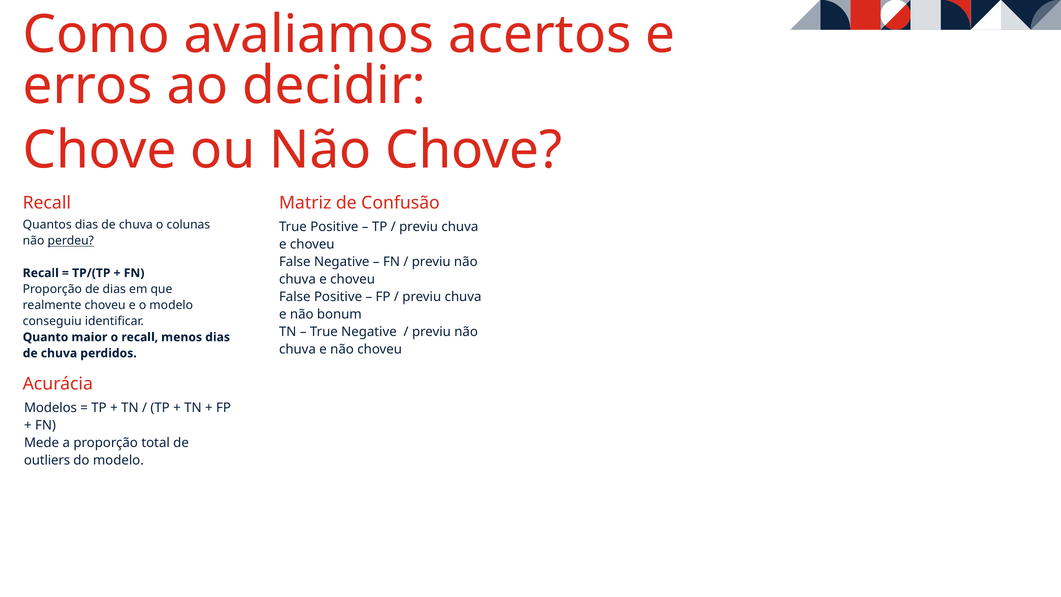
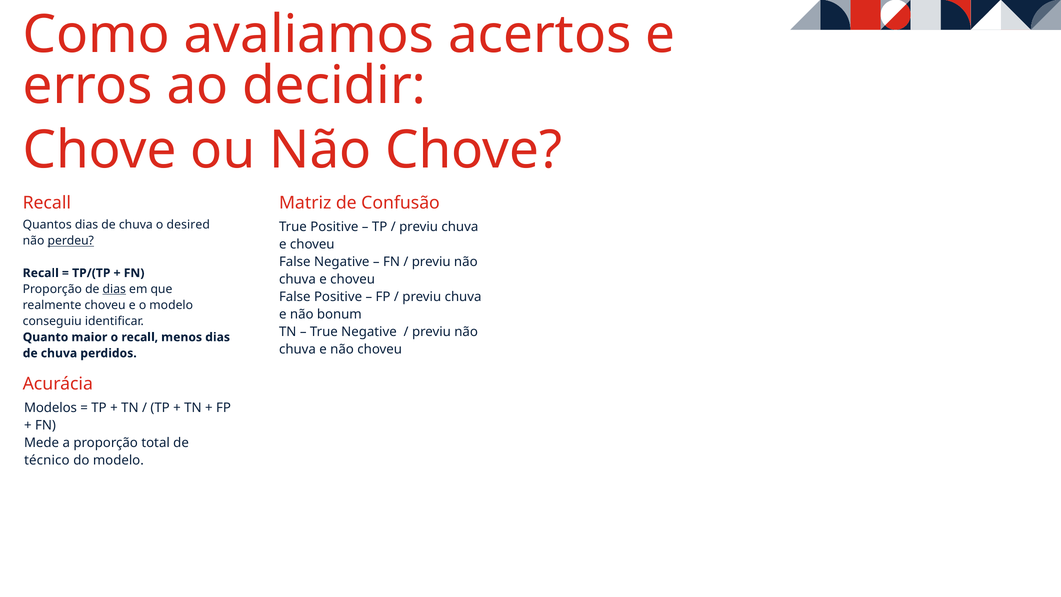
colunas: colunas -> desired (188, 225)
dias underline: none -> present (114, 289)
outliers: outliers -> técnico (47, 460)
